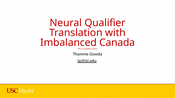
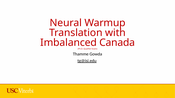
Neural Qualifier: Qualifier -> Warmup (105, 23)
